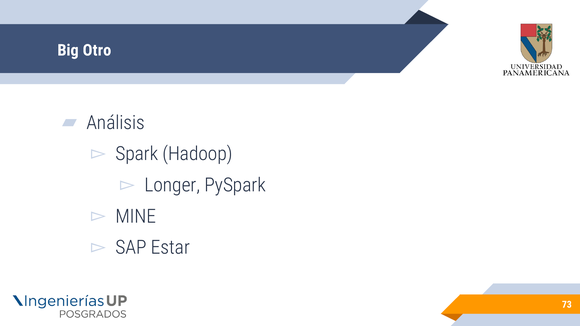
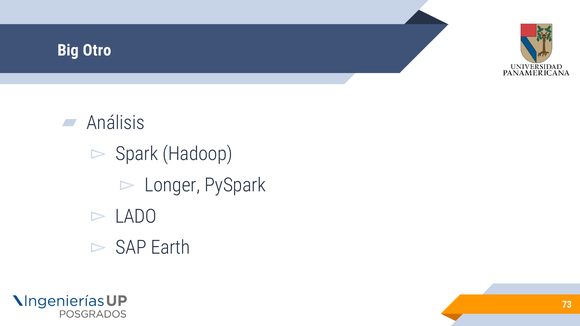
MINE: MINE -> LADO (136, 217)
Estar: Estar -> Earth (170, 248)
